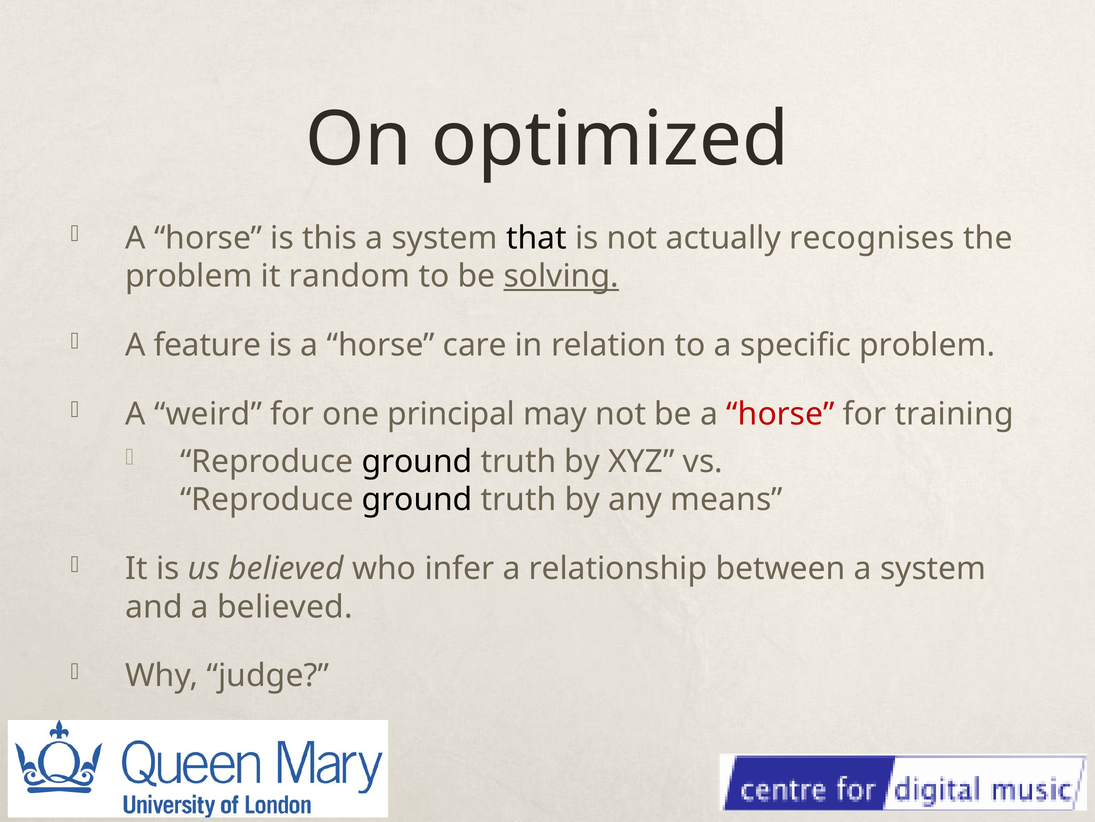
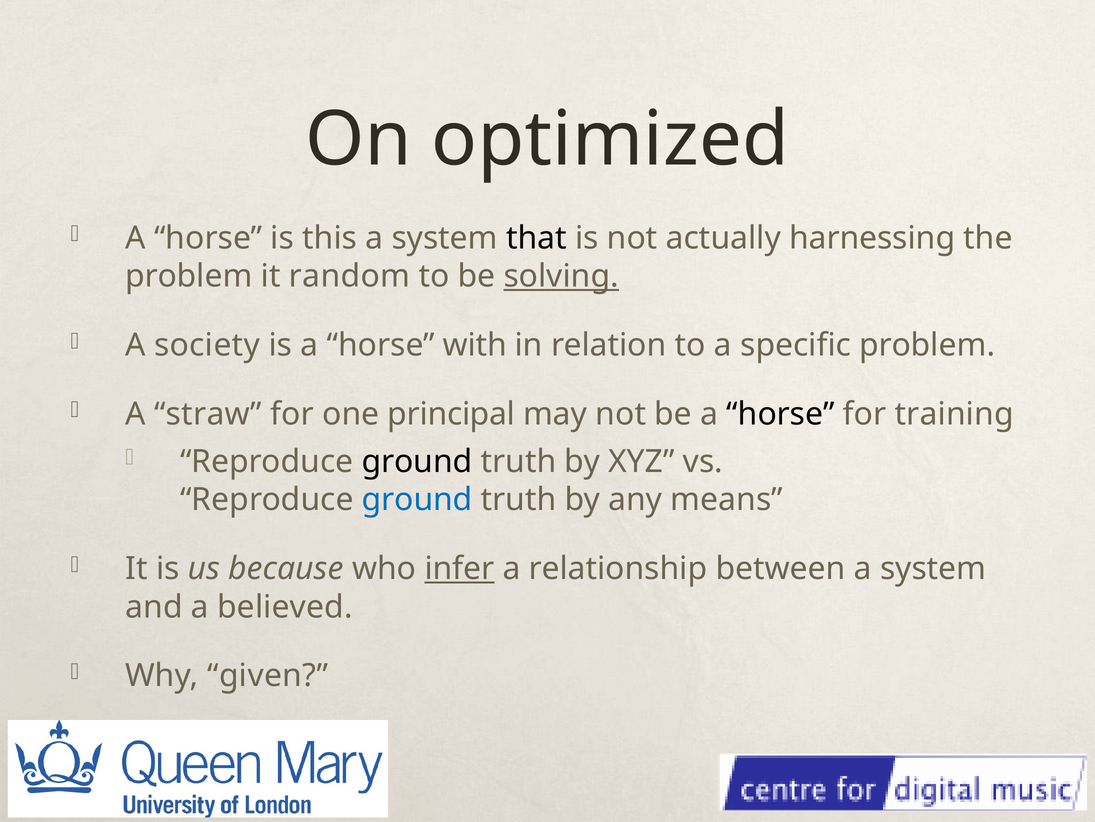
recognises: recognises -> harnessing (872, 238)
feature: feature -> society (207, 345)
care: care -> with (475, 345)
weird: weird -> straw (208, 414)
horse colour: red -> black (781, 414)
ground colour: black -> blue (417, 499)
us believed: believed -> because (286, 568)
infer underline: none -> present (460, 568)
judge: judge -> given (268, 675)
